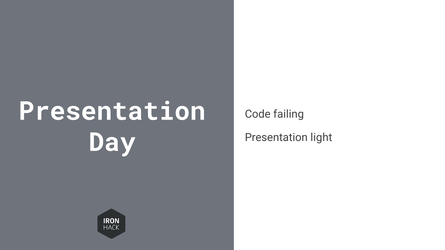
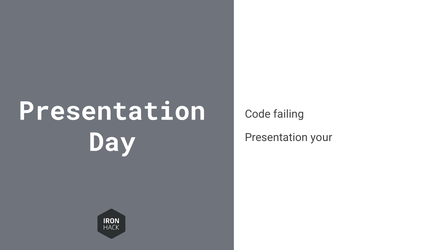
light: light -> your (321, 138)
